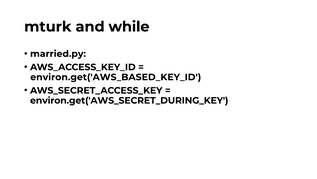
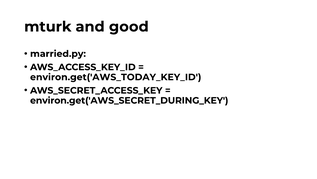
while: while -> good (129, 27)
environ.get('AWS_BASED_KEY_ID: environ.get('AWS_BASED_KEY_ID -> environ.get('AWS_TODAY_KEY_ID (116, 77)
